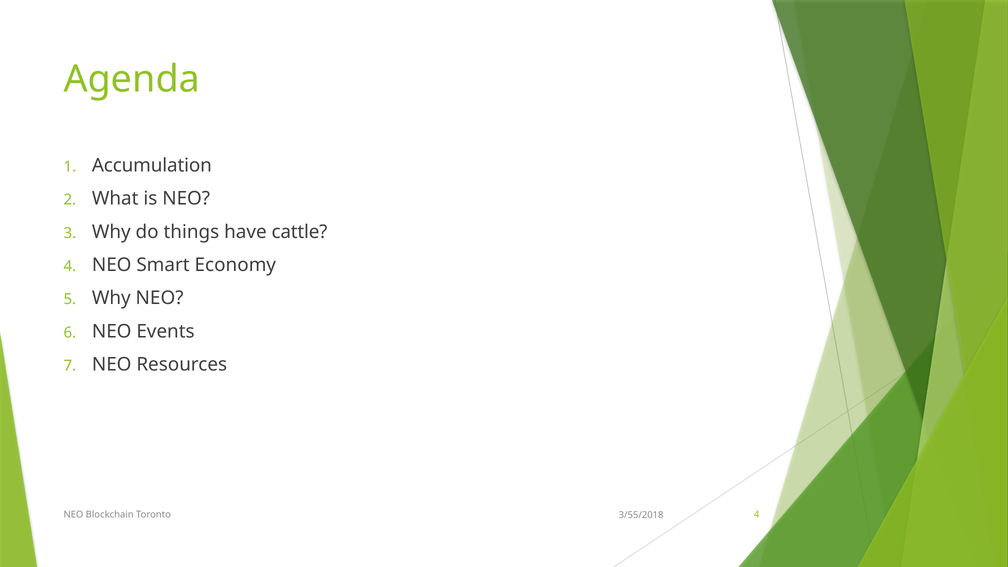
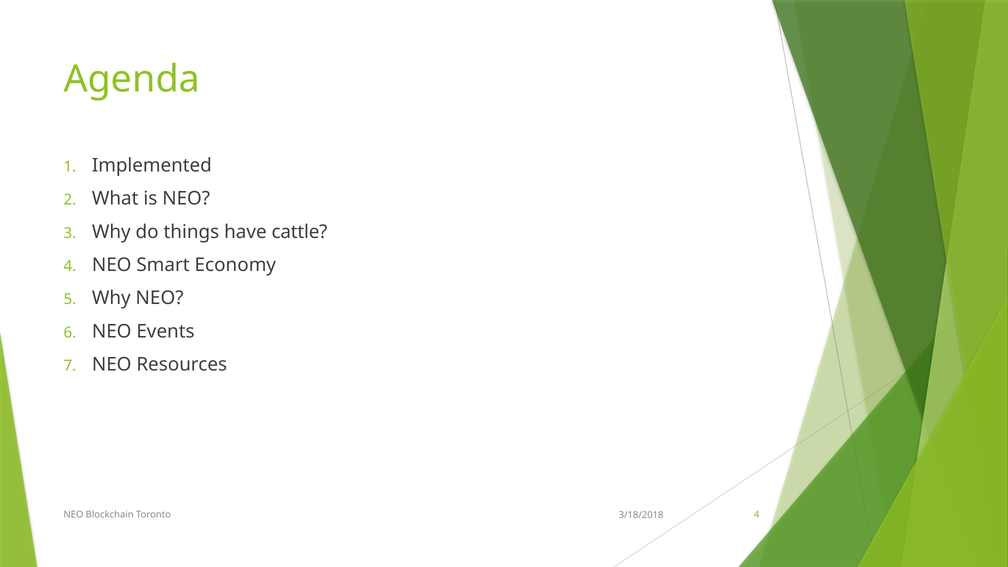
Accumulation: Accumulation -> Implemented (152, 165)
3/55/2018: 3/55/2018 -> 3/18/2018 (641, 515)
